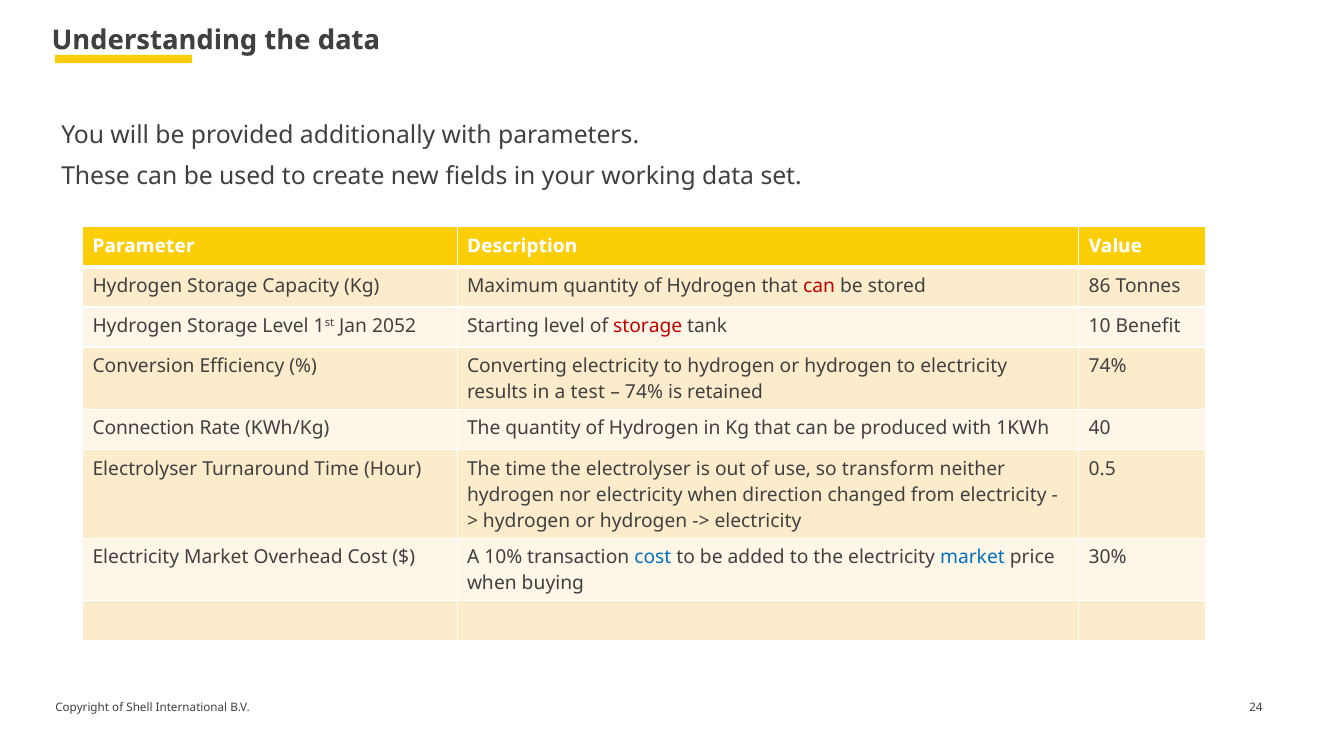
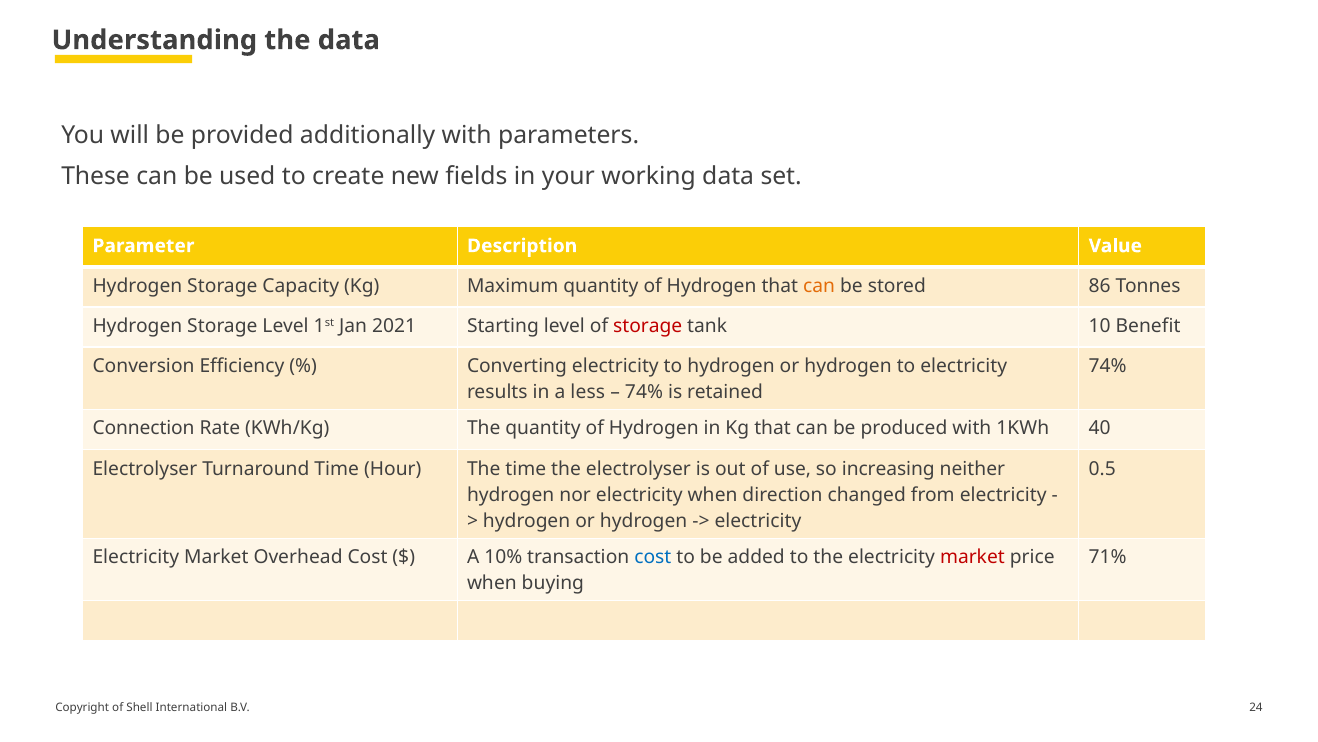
can colour: red -> orange (819, 286)
2052: 2052 -> 2021 (394, 326)
test: test -> less (588, 392)
transform: transform -> increasing (888, 468)
market colour: blue -> red (972, 557)
30%: 30% -> 71% (1108, 557)
